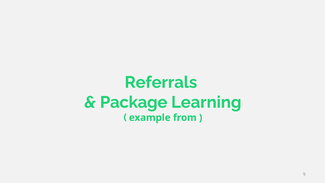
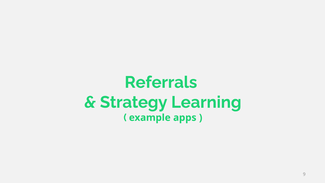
Package: Package -> Strategy (134, 102)
from: from -> apps (185, 118)
